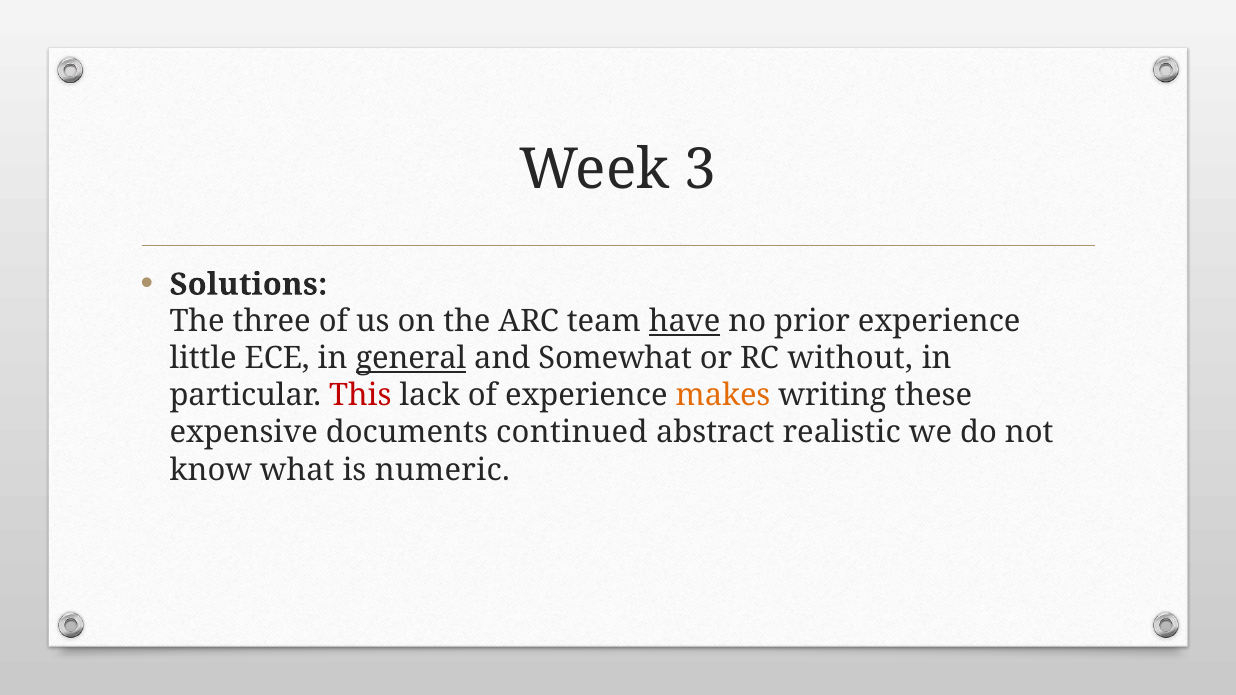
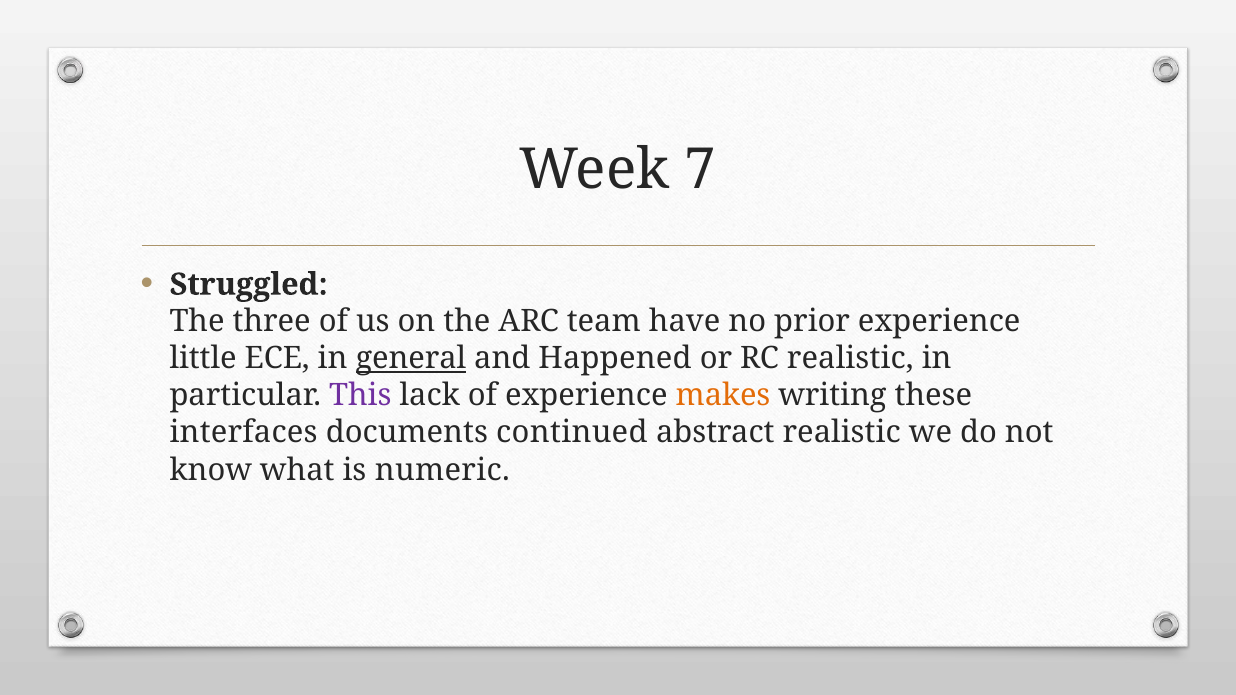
3: 3 -> 7 (700, 170)
Solutions: Solutions -> Struggled (249, 285)
have underline: present -> none (685, 322)
Somewhat: Somewhat -> Happened (615, 359)
RC without: without -> realistic (850, 359)
This colour: red -> purple (360, 396)
expensive: expensive -> interfaces (244, 433)
